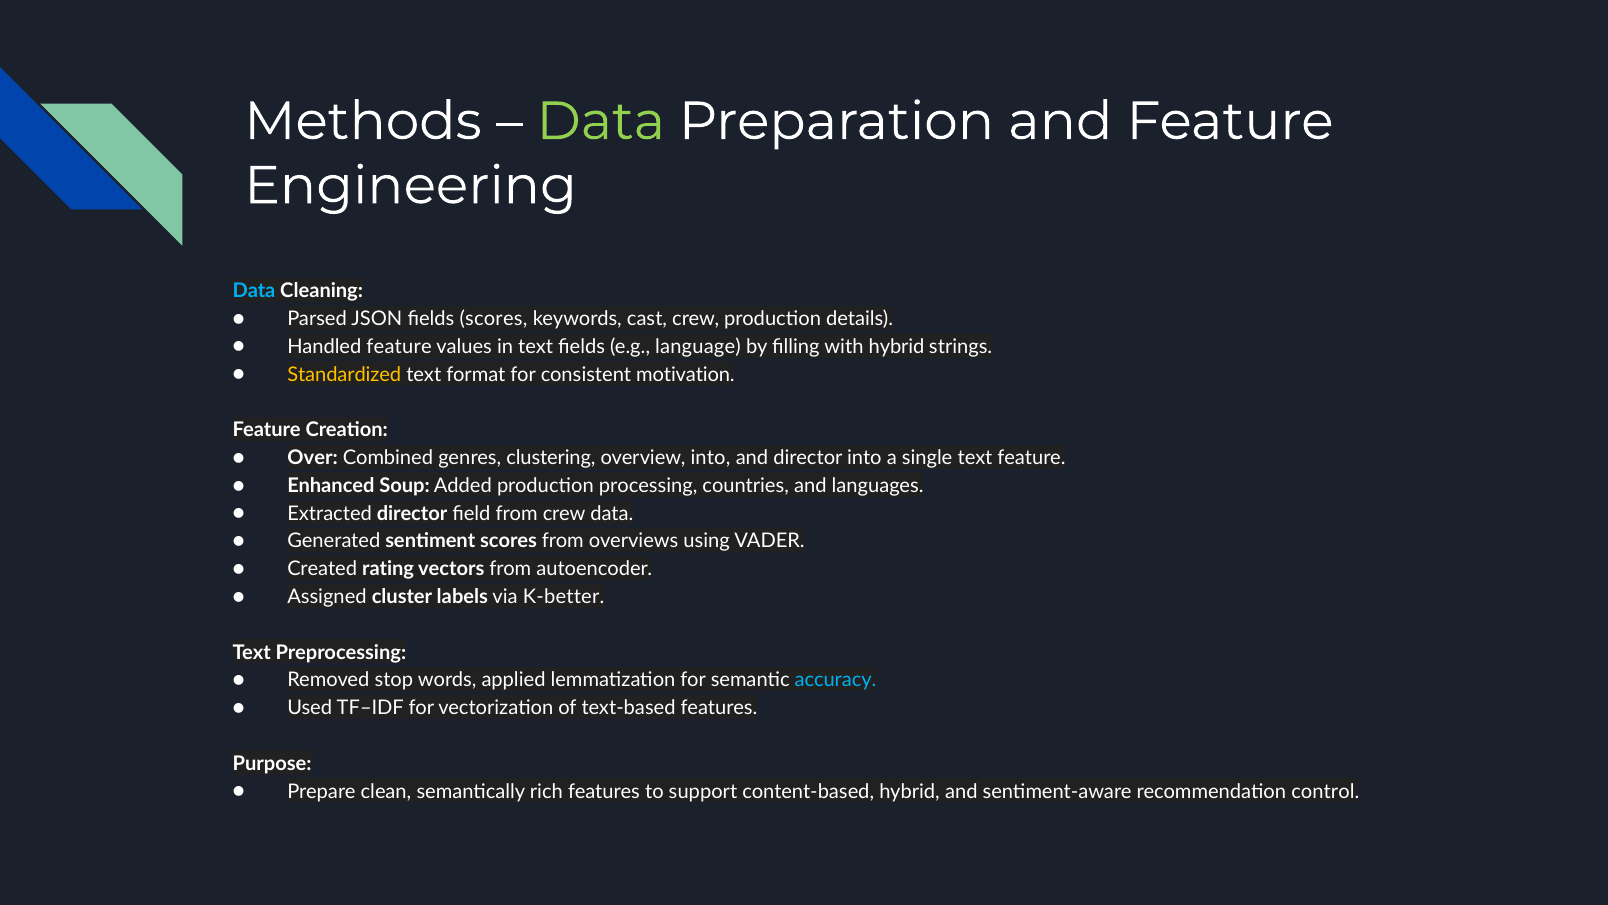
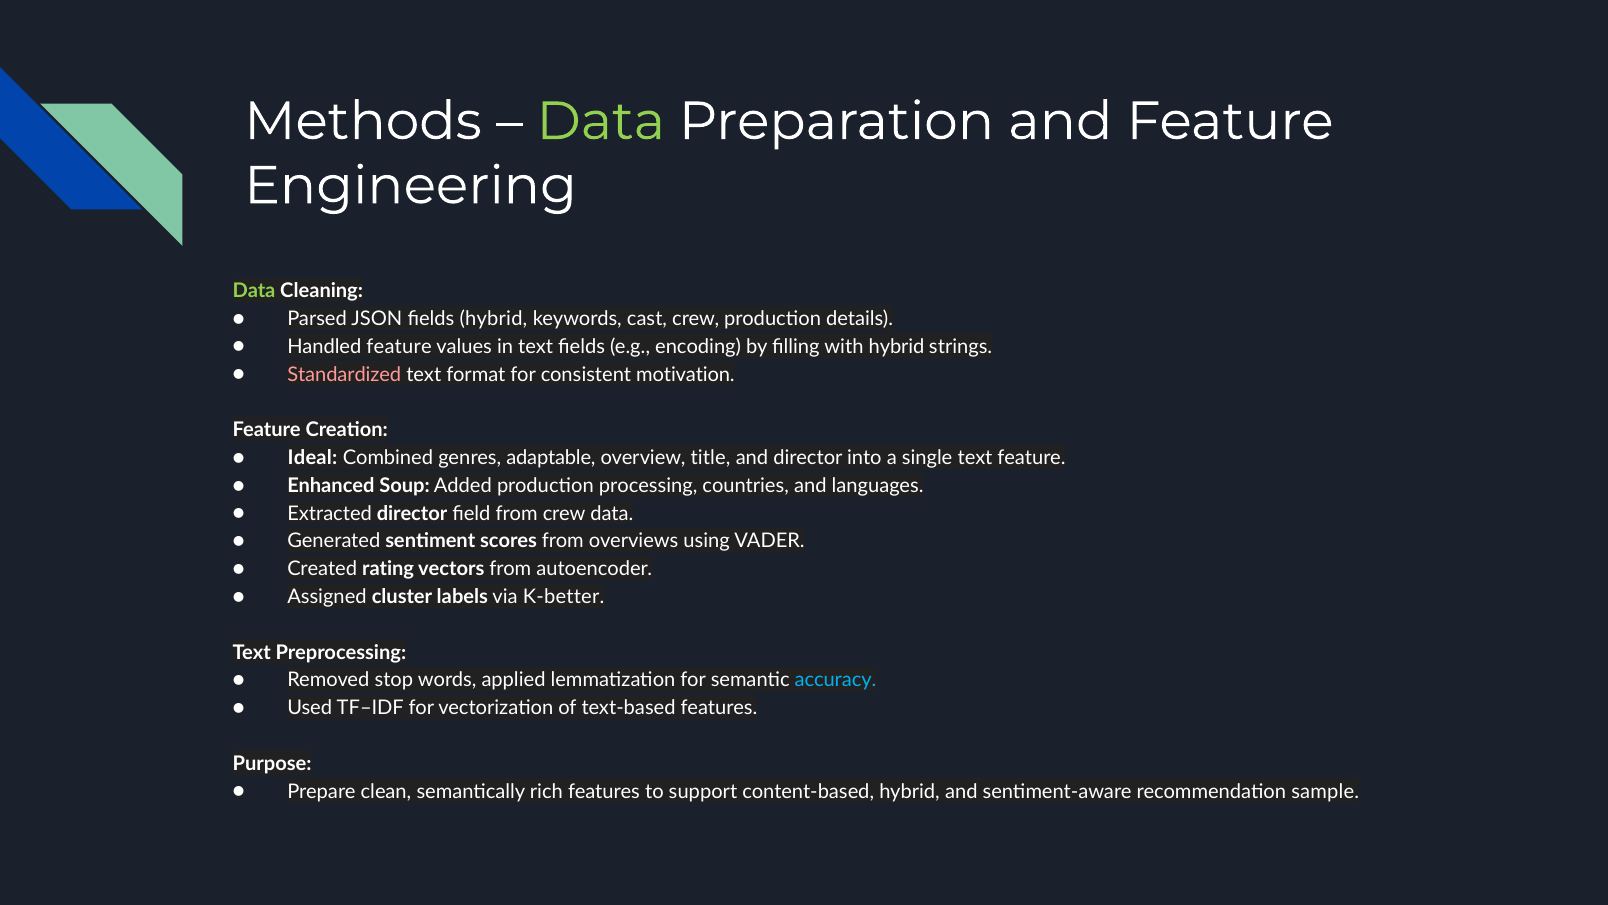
Data colour: light blue -> light green (254, 291)
fields scores: scores -> hybrid (493, 319)
language: language -> encoding (698, 346)
Standardized colour: yellow -> pink (344, 374)
Over: Over -> Ideal (312, 458)
clustering: clustering -> adaptable (551, 458)
overview into: into -> title (710, 458)
control: control -> sample (1325, 791)
